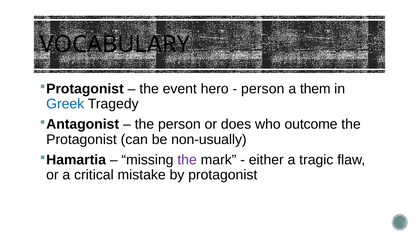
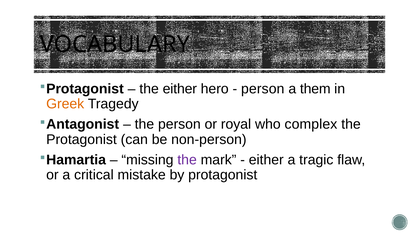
the event: event -> either (180, 89)
Greek colour: blue -> orange (65, 104)
does: does -> royal (236, 124)
outcome: outcome -> complex (311, 124)
non-usually: non-usually -> non-person (209, 139)
